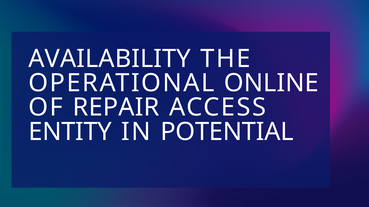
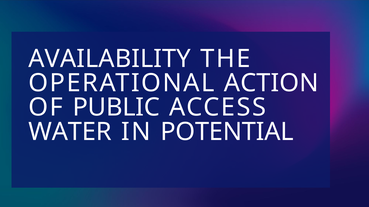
ONLINE: ONLINE -> ACTION (271, 83)
REPAIR: REPAIR -> PUBLIC (116, 108)
ENTITY: ENTITY -> WATER (70, 132)
